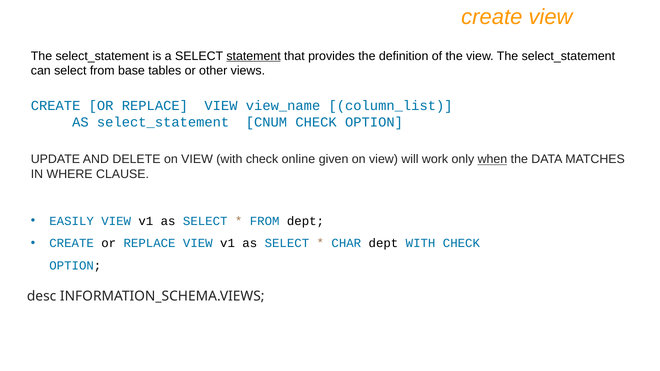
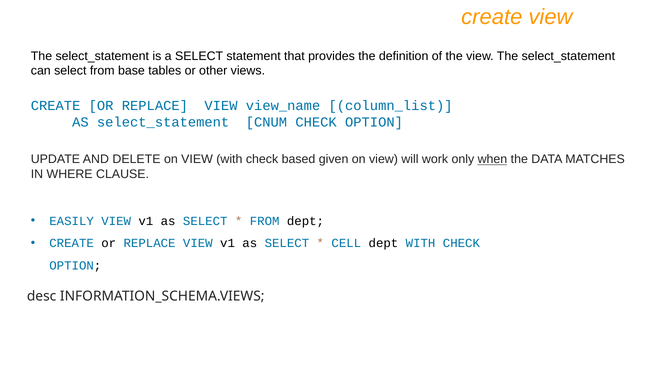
statement underline: present -> none (254, 56)
online: online -> based (298, 159)
CHAR: CHAR -> CELL (346, 243)
